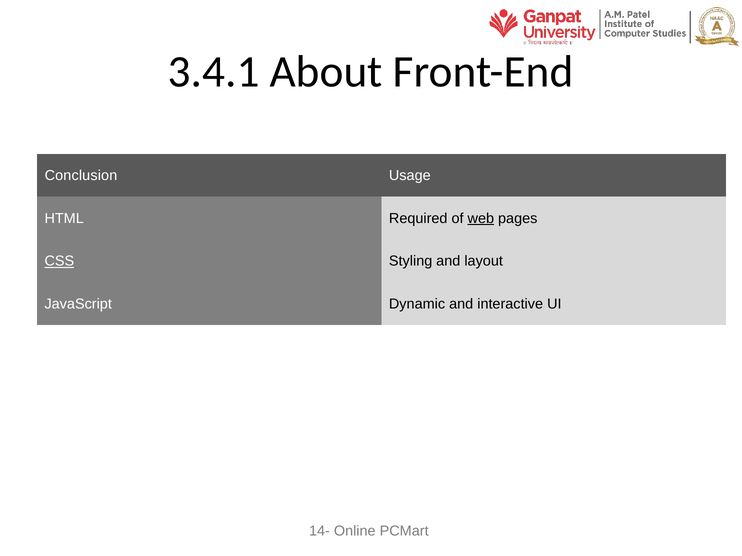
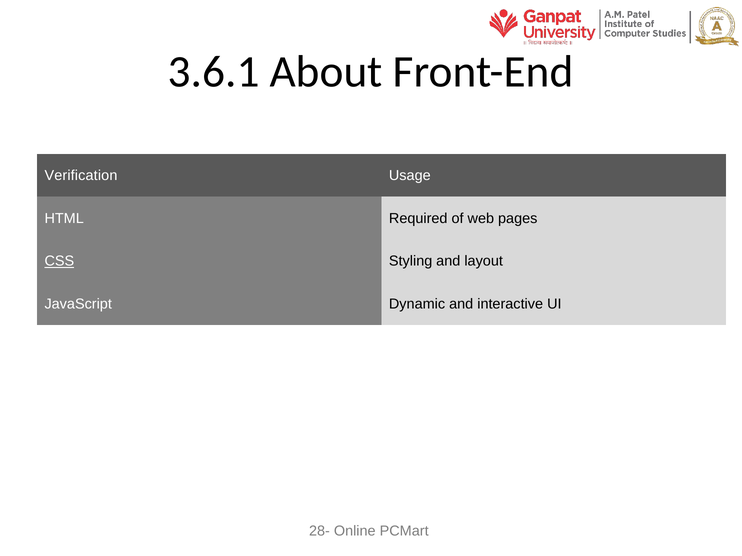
3.4.1: 3.4.1 -> 3.6.1 (214, 72)
Conclusion: Conclusion -> Verification (81, 176)
web underline: present -> none (481, 219)
14-: 14- -> 28- (319, 532)
